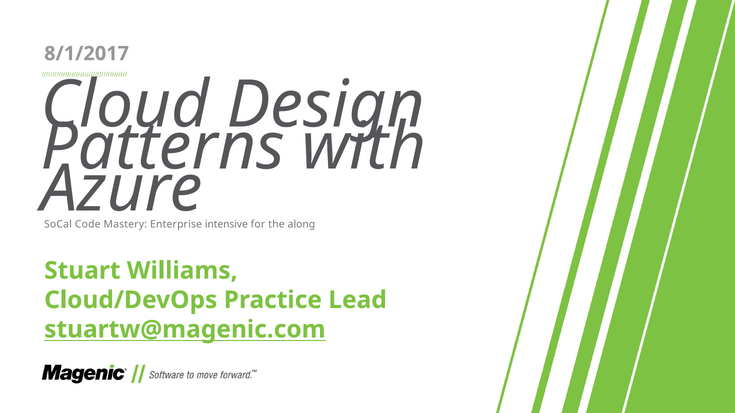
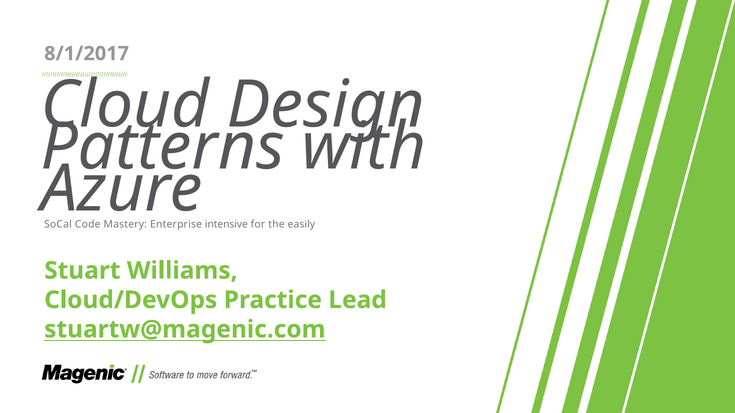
along: along -> easily (301, 225)
